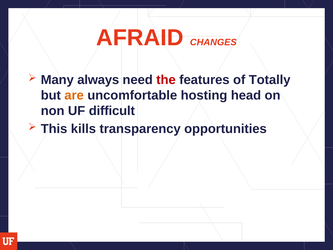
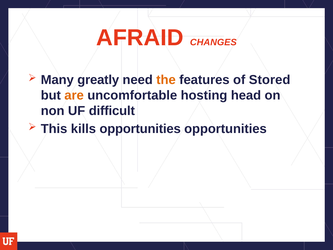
always: always -> greatly (98, 80)
the colour: red -> orange (166, 80)
Totally: Totally -> Stored (270, 80)
kills transparency: transparency -> opportunities (140, 129)
